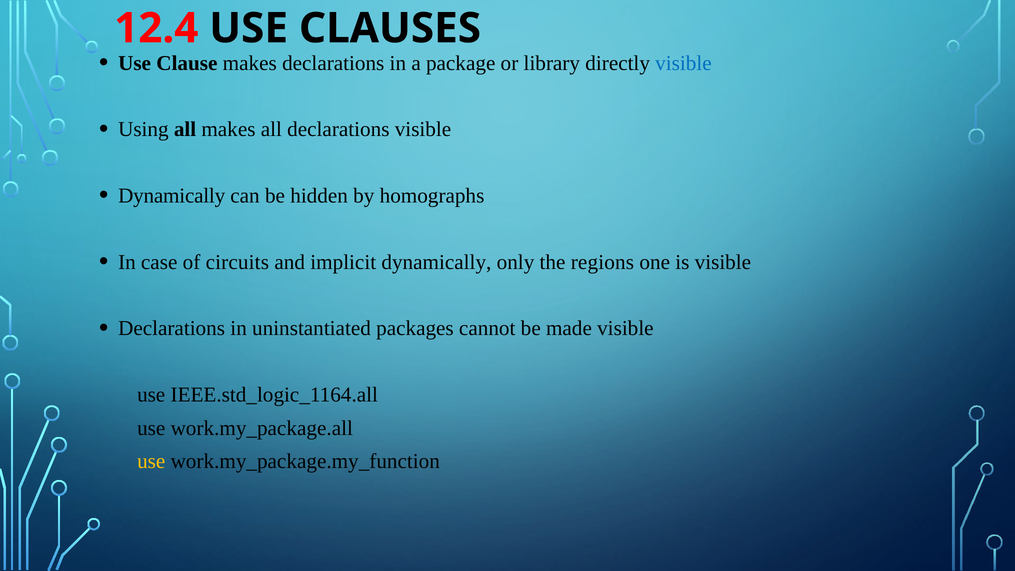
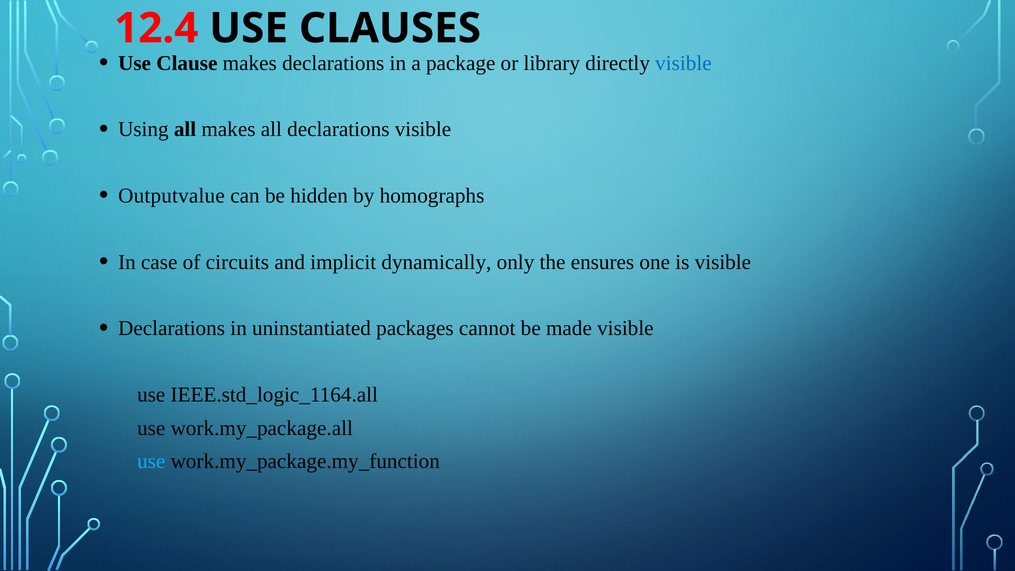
Dynamically: Dynamically -> Outputvalue (171, 196)
regions: regions -> ensures (602, 262)
use colour: yellow -> light blue (151, 461)
